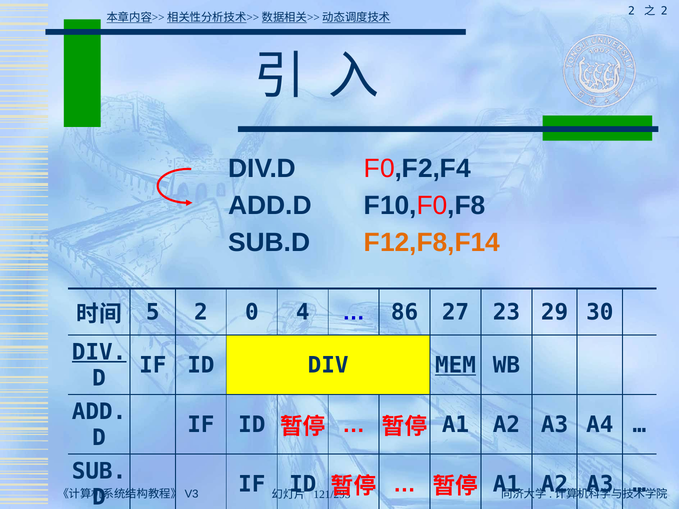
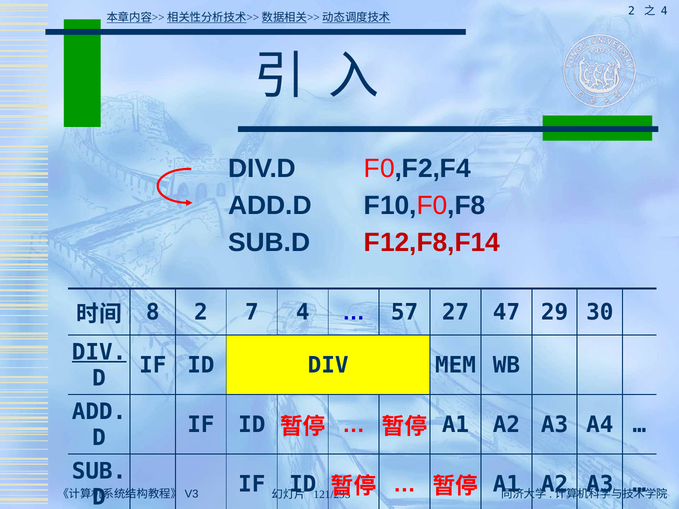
2: 2 -> 4 (664, 11)
F12,F8,F14 colour: orange -> red (432, 243)
5: 5 -> 8 (153, 312)
0: 0 -> 7 (252, 312)
86: 86 -> 57 (405, 312)
23: 23 -> 47 (506, 312)
MEM underline: present -> none (455, 365)
